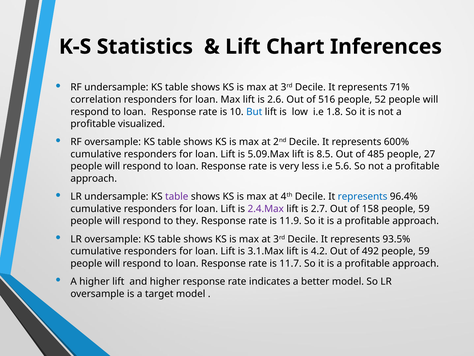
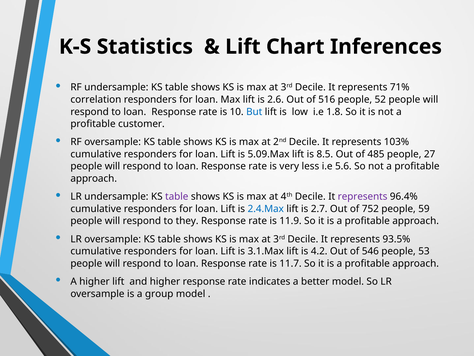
visualized: visualized -> customer (141, 124)
600%: 600% -> 103% (396, 142)
represents colour: blue -> purple (363, 196)
2.4.Max colour: purple -> blue (266, 209)
158: 158 -> 752 (370, 209)
492: 492 -> 546 (370, 251)
59: 59 -> 53 (424, 251)
target: target -> group (159, 293)
